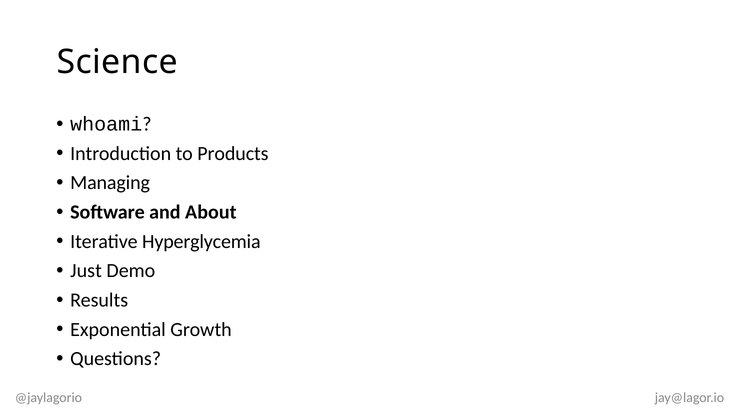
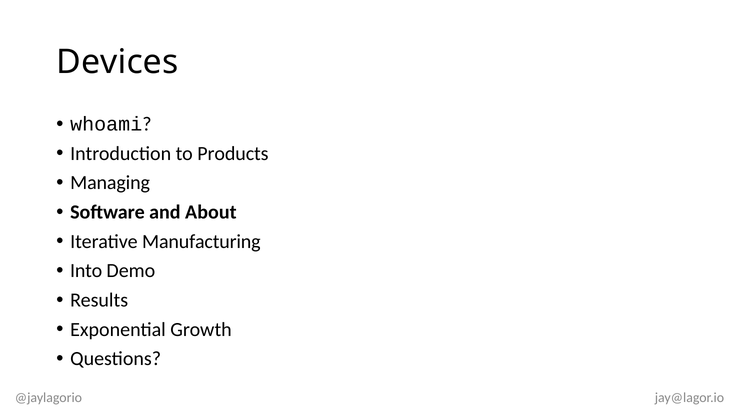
Science: Science -> Devices (117, 62)
Hyperglycemia: Hyperglycemia -> Manufacturing (201, 241)
Just: Just -> Into (86, 271)
